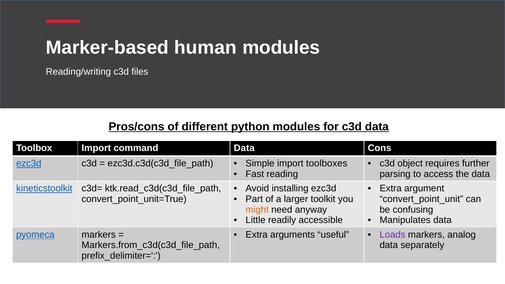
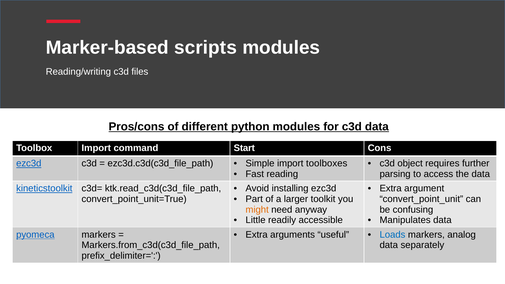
human: human -> scripts (205, 48)
command Data: Data -> Start (244, 148)
Loads colour: purple -> blue (392, 235)
